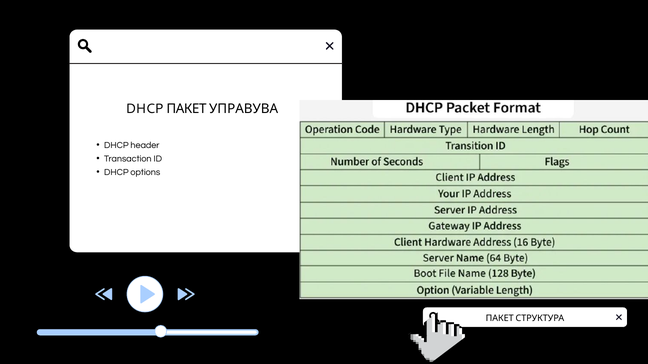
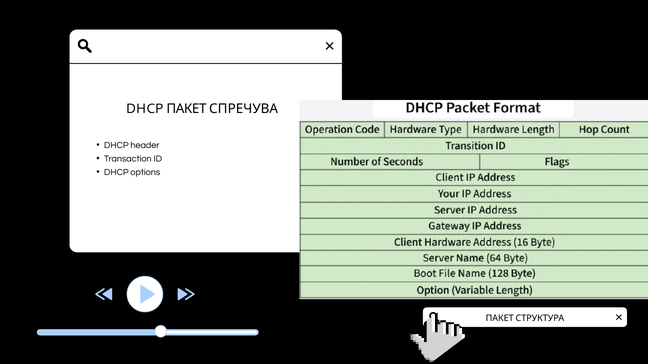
УПРАВУВА: УПРАВУВА -> СПРЕЧУВА (244, 109)
